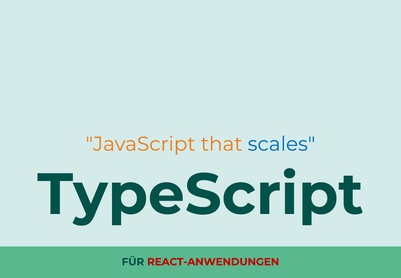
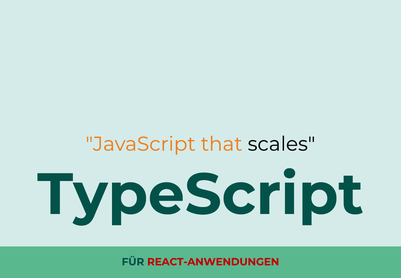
scales colour: blue -> black (282, 144)
